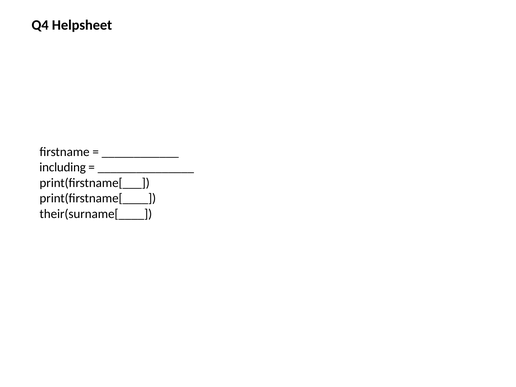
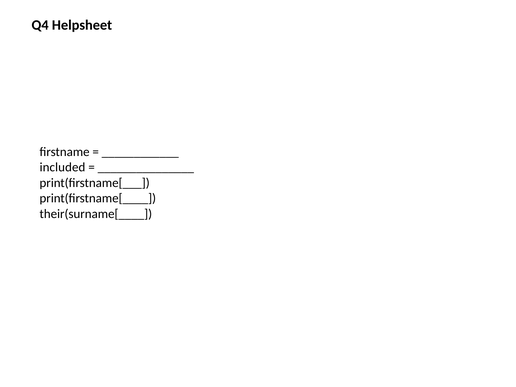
including: including -> included (62, 167)
